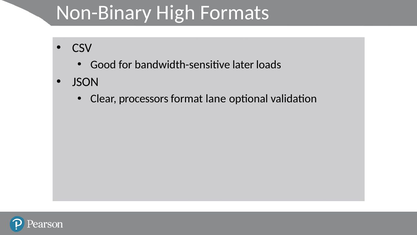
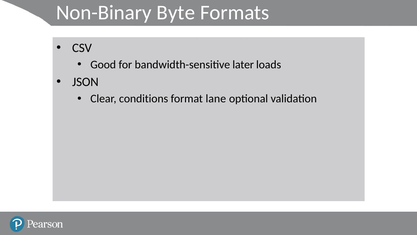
High: High -> Byte (176, 12)
processors: processors -> conditions (144, 99)
